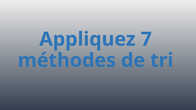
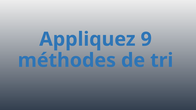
7: 7 -> 9 (146, 39)
